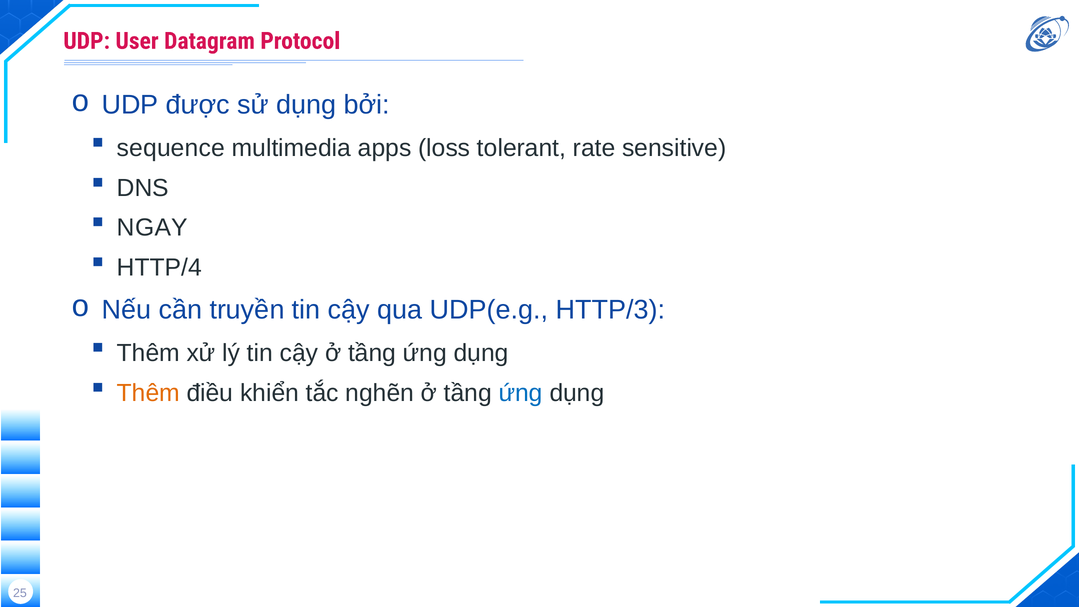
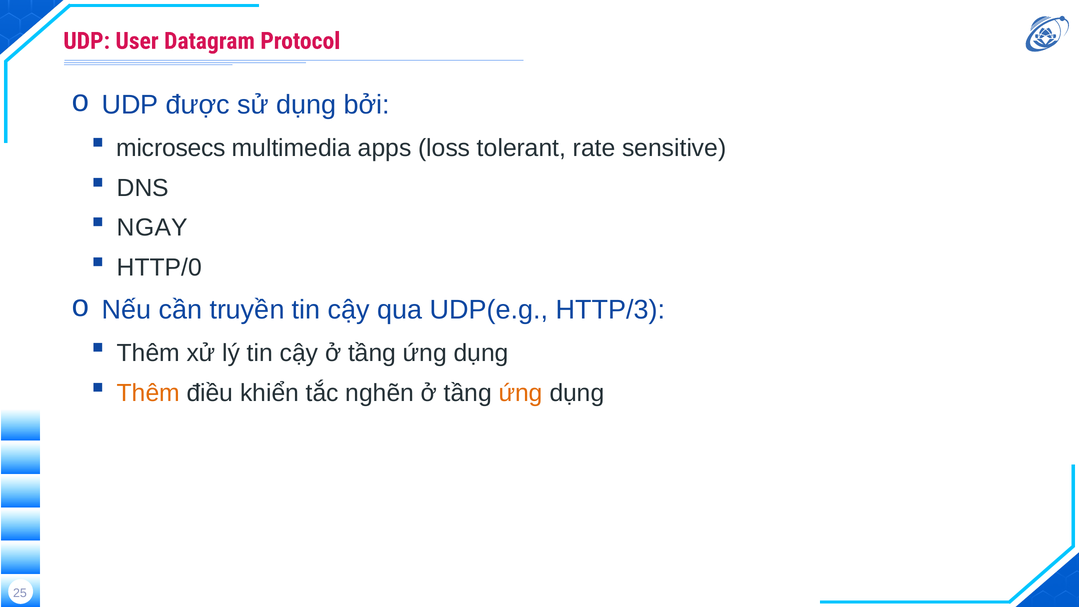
sequence: sequence -> microsecs (171, 148)
HTTP/4: HTTP/4 -> HTTP/0 (159, 267)
ứng colour: blue -> orange (521, 393)
